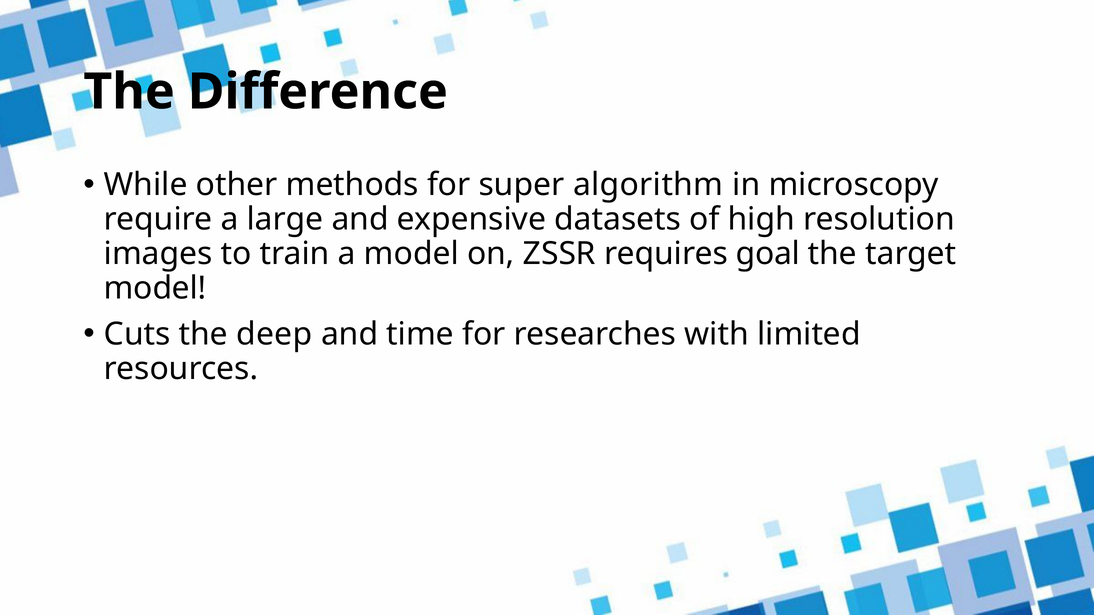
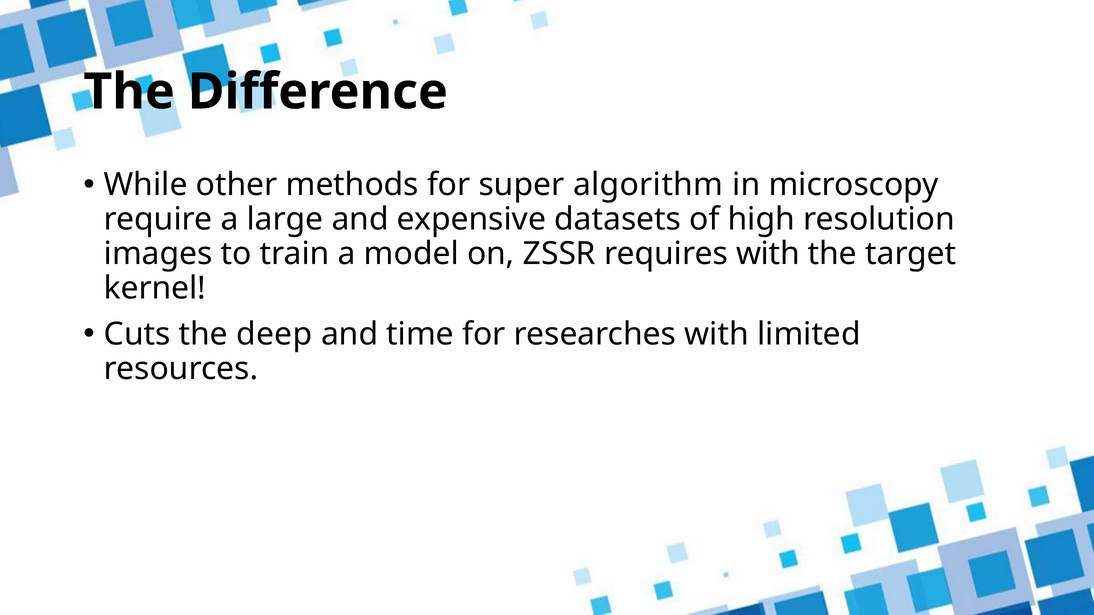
requires goal: goal -> with (768, 254)
model: model -> kernel (155, 288)
